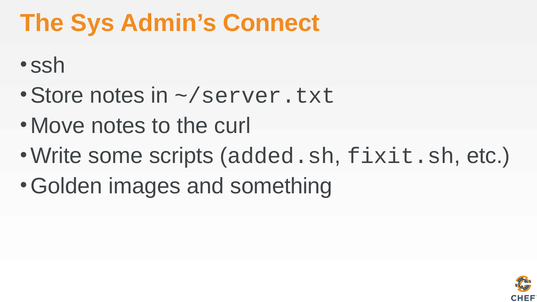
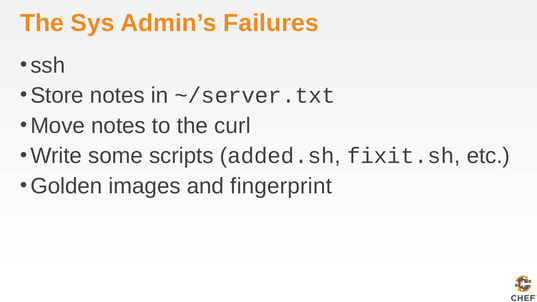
Connect: Connect -> Failures (271, 23)
something: something -> fingerprint (281, 186)
